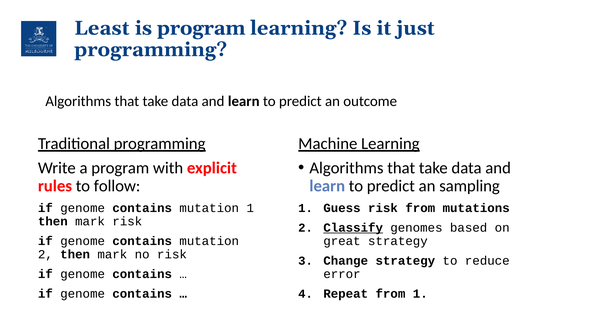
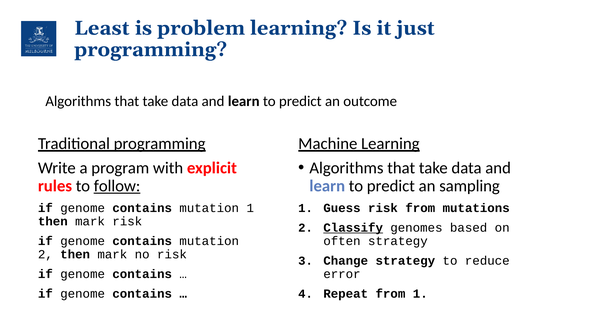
is program: program -> problem (201, 28)
follow underline: none -> present (117, 186)
great: great -> often (342, 241)
